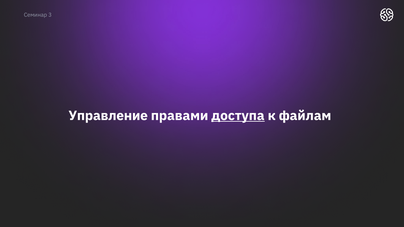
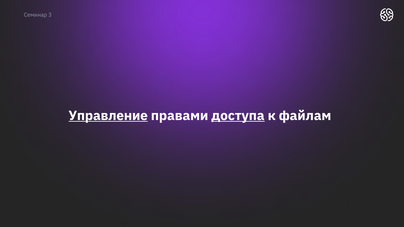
Управление underline: none -> present (108, 116)
